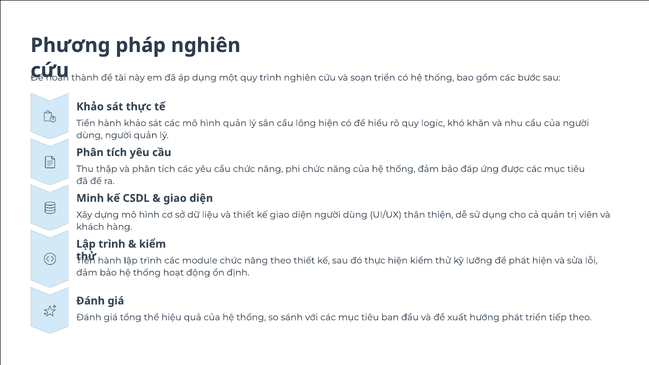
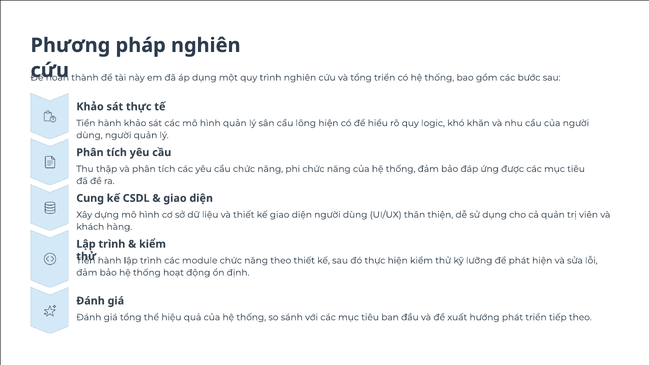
và soạn: soạn -> tổng (361, 78)
Minh: Minh -> Cung (90, 198)
